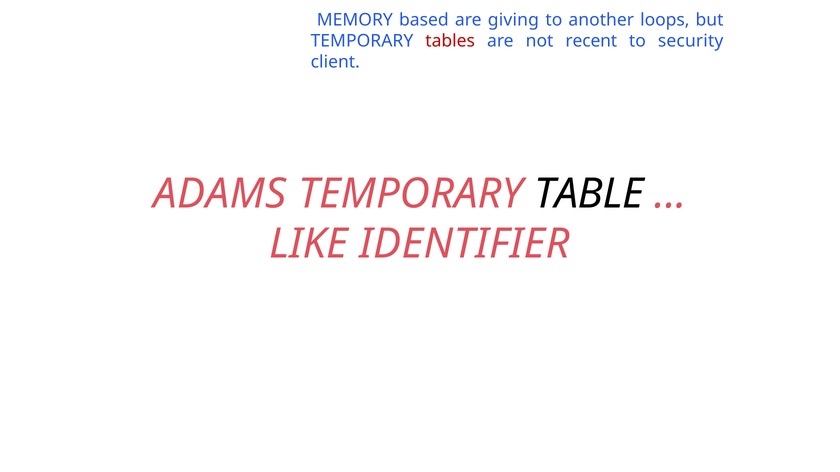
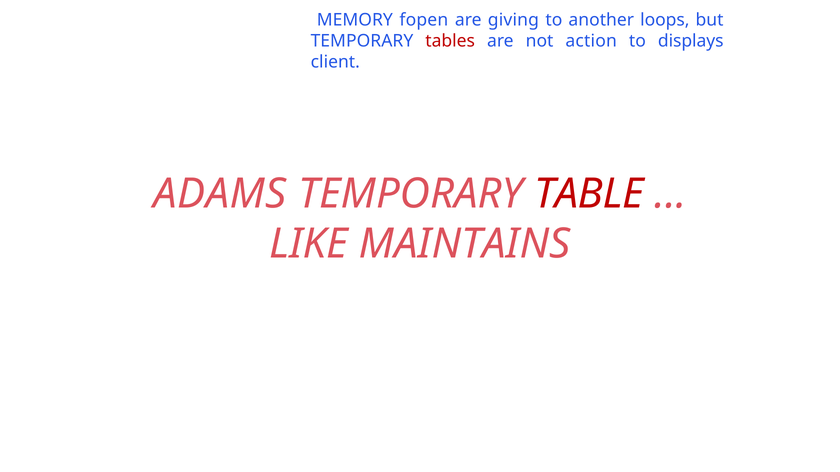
based: based -> fopen (424, 20)
recent: recent -> action (591, 41)
security: security -> displays (691, 41)
TABLE colour: black -> red (589, 194)
IDENTIFIER: IDENTIFIER -> MAINTAINS (465, 244)
